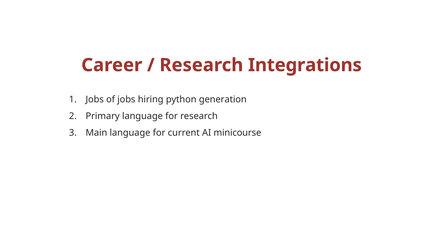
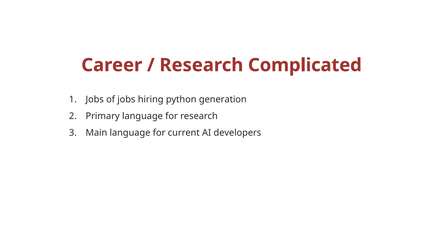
Integrations: Integrations -> Complicated (305, 65)
minicourse: minicourse -> developers (237, 133)
